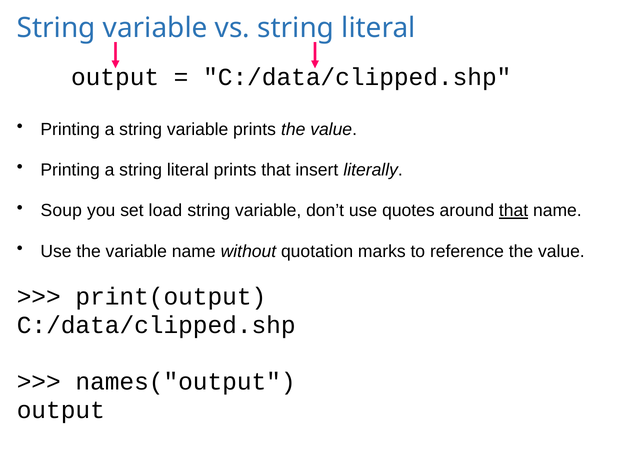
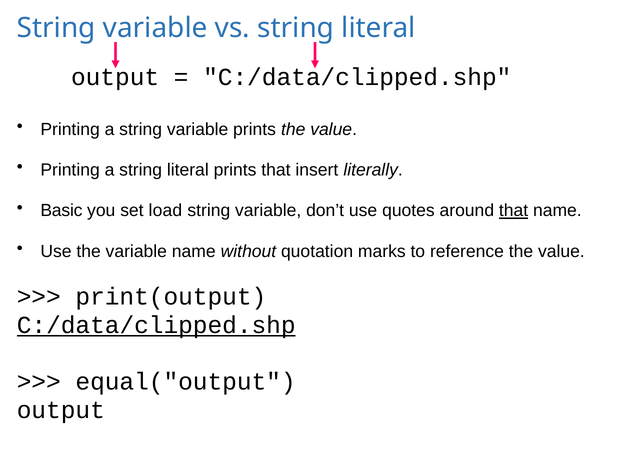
Soup: Soup -> Basic (61, 210)
C:/data/clipped.shp underline: none -> present (156, 325)
names("output: names("output -> equal("output (186, 381)
